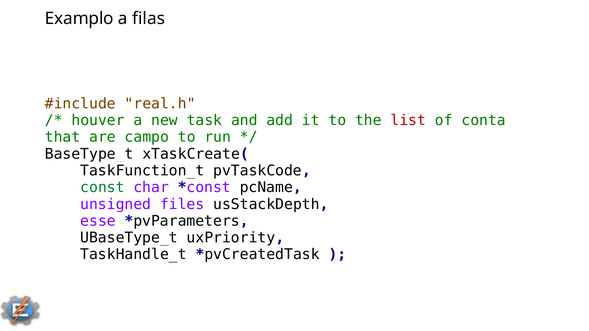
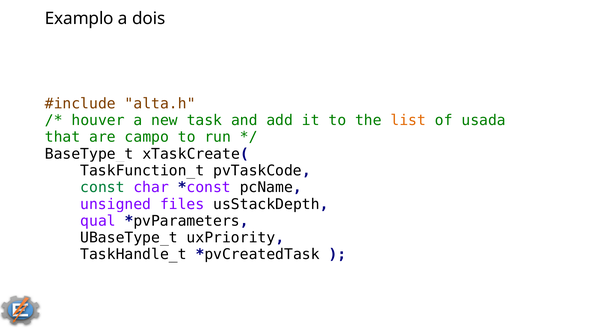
filas: filas -> dois (149, 19)
real.h: real.h -> alta.h (160, 104)
list colour: red -> orange (408, 120)
conta: conta -> usada (484, 120)
esse: esse -> qual (98, 221)
